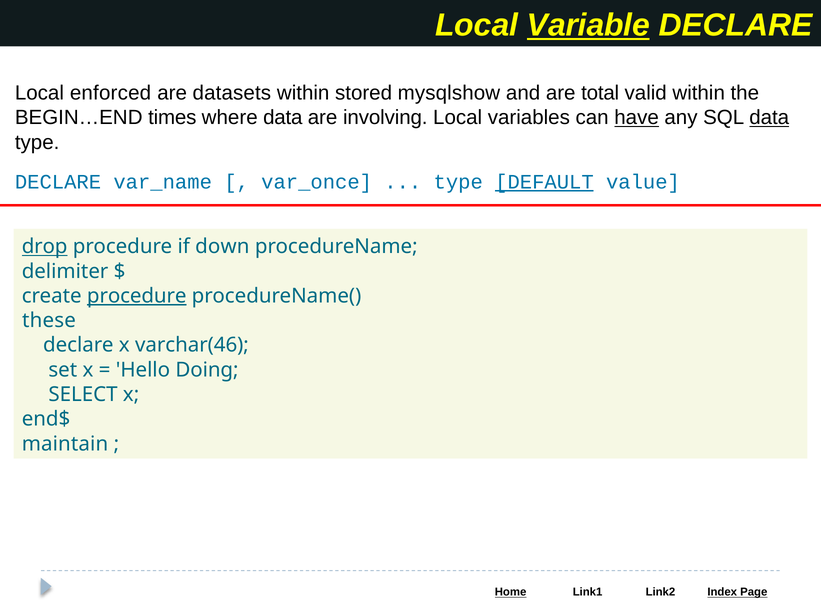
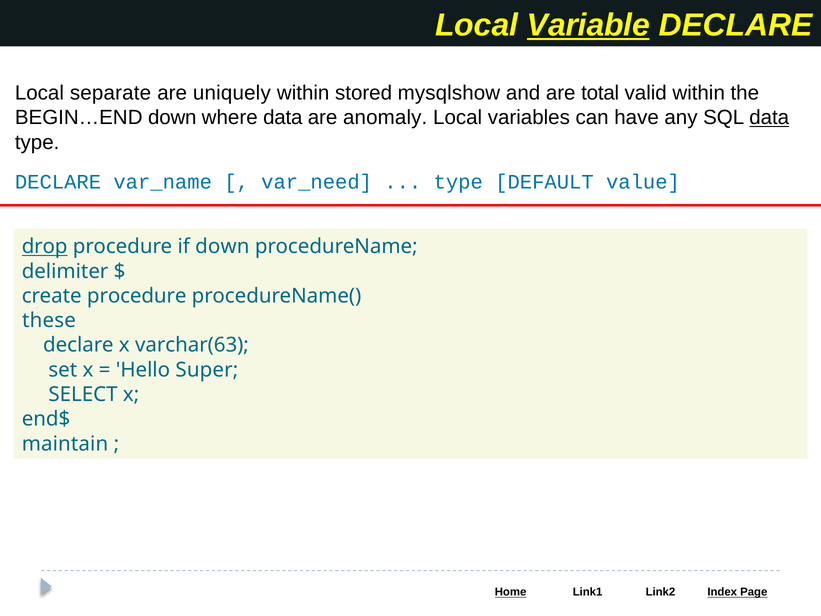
enforced: enforced -> separate (111, 93)
datasets: datasets -> uniquely (232, 93)
BEGIN…END times: times -> down (172, 118)
involving: involving -> anomaly (385, 118)
have underline: present -> none (637, 118)
var_once: var_once -> var_need (317, 182)
DEFAULT underline: present -> none (544, 182)
procedure underline: present -> none (137, 296)
varchar(46: varchar(46 -> varchar(63 (192, 345)
Doing: Doing -> Super (207, 370)
